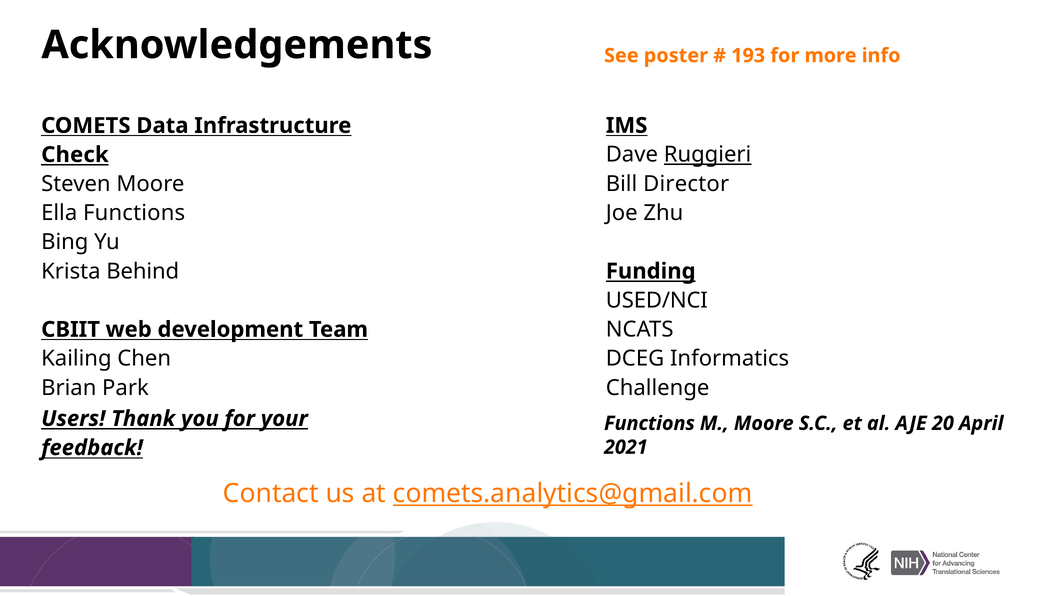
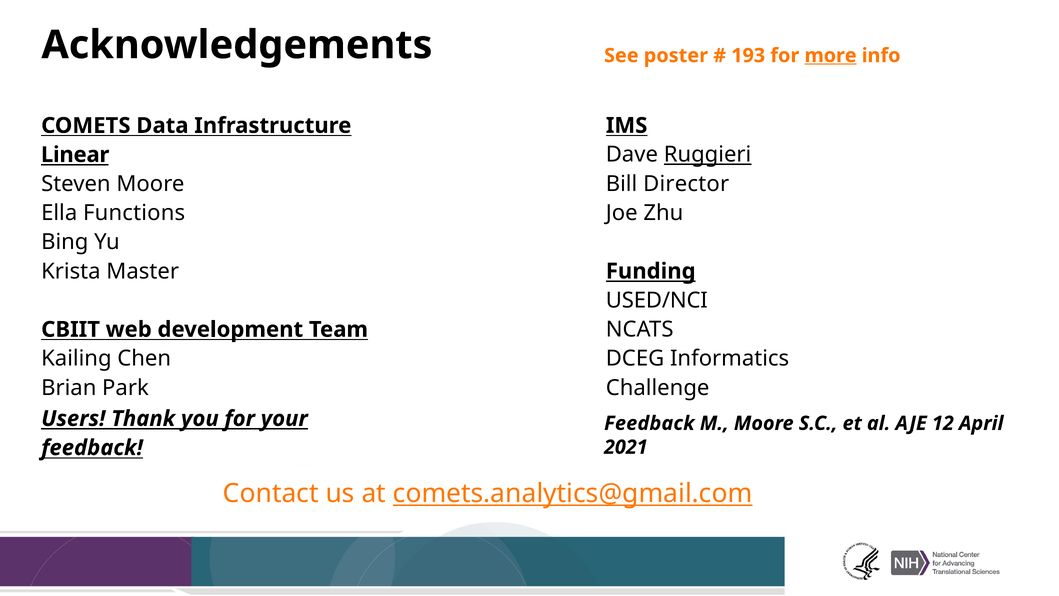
more underline: none -> present (831, 56)
Check: Check -> Linear (75, 155)
Behind: Behind -> Master (143, 271)
Functions: Functions -> Feedback (649, 423)
20: 20 -> 12 (943, 423)
